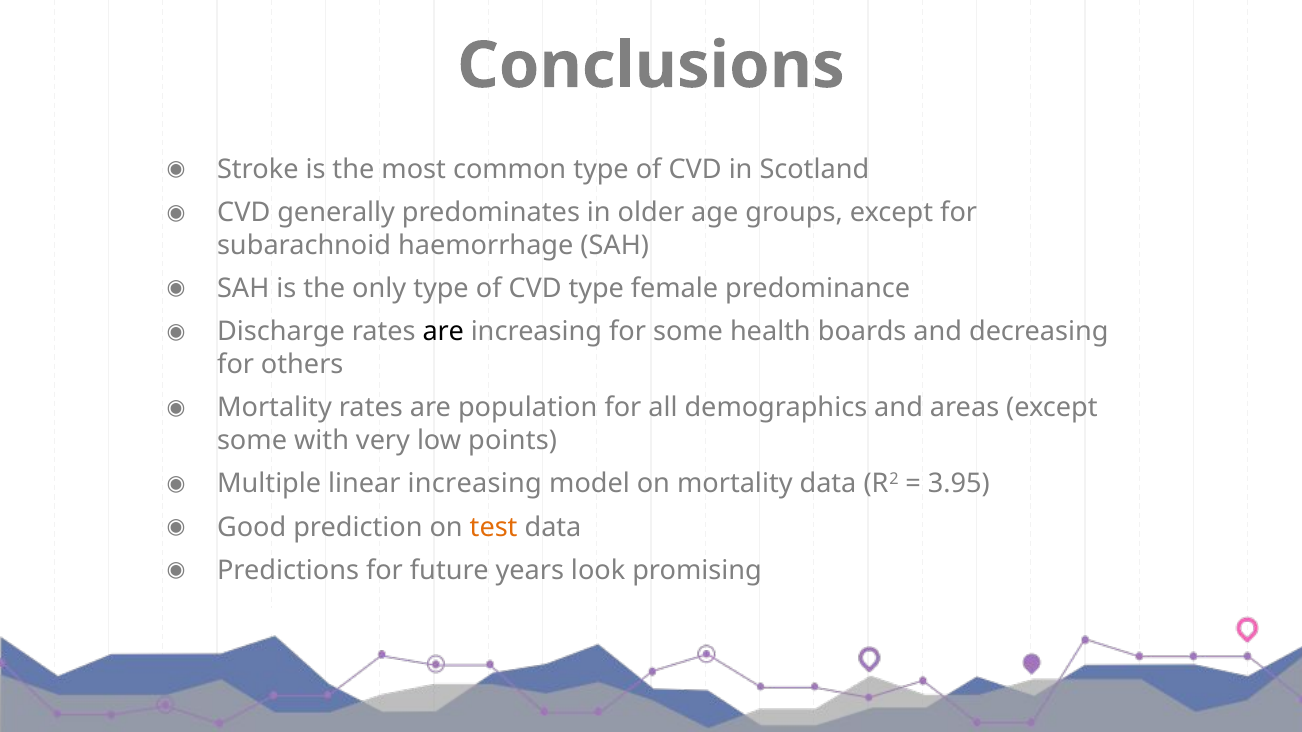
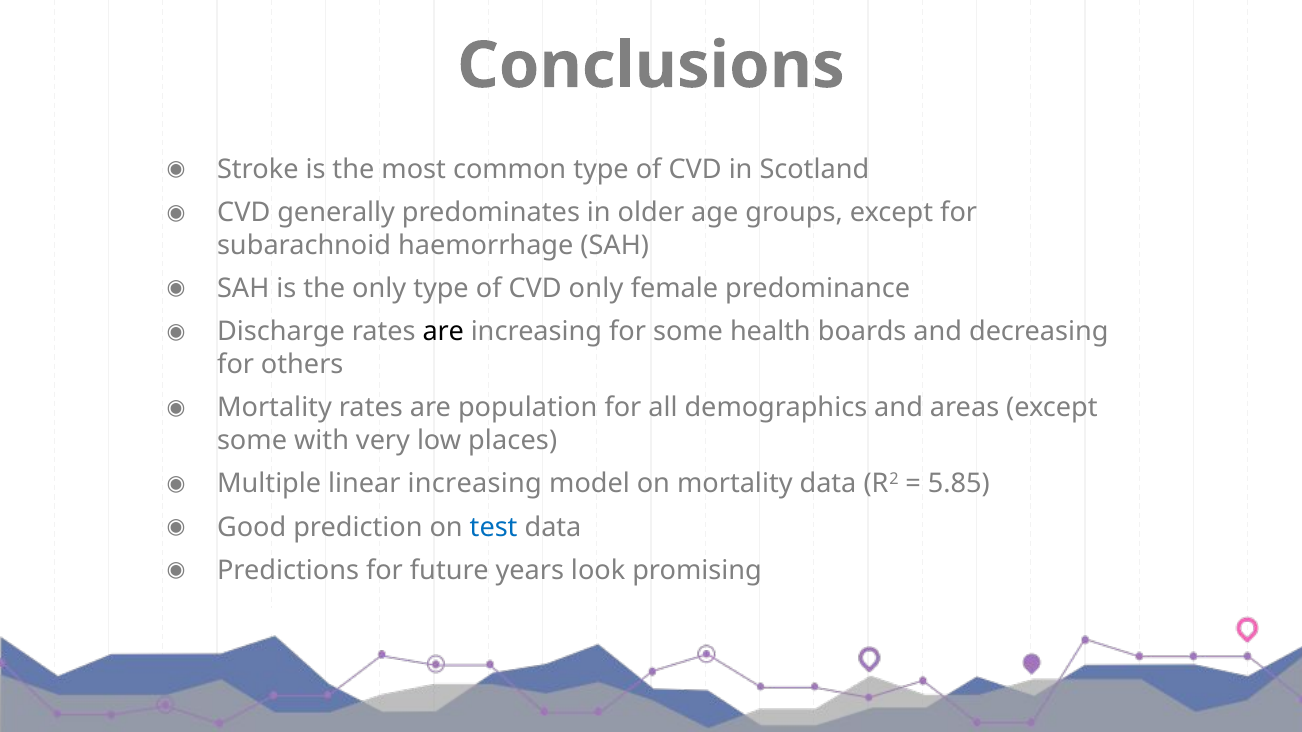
CVD type: type -> only (596, 289)
points: points -> places (513, 441)
3.95: 3.95 -> 5.85 (959, 484)
test colour: orange -> blue (494, 527)
